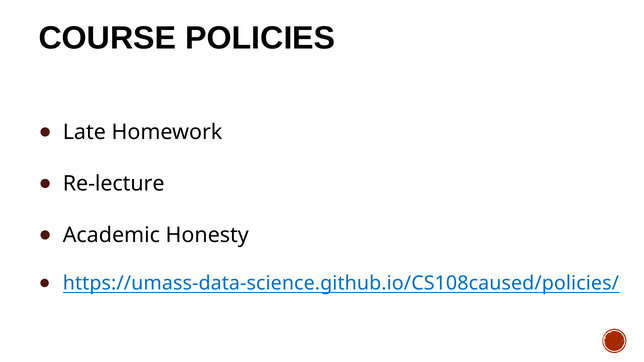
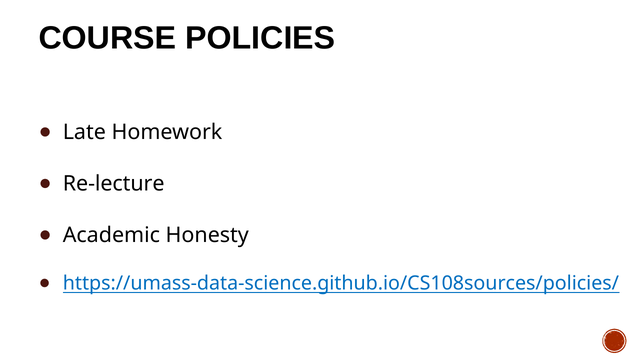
https://umass-data-science.github.io/CS108caused/policies/: https://umass-data-science.github.io/CS108caused/policies/ -> https://umass-data-science.github.io/CS108sources/policies/ (341, 284)
